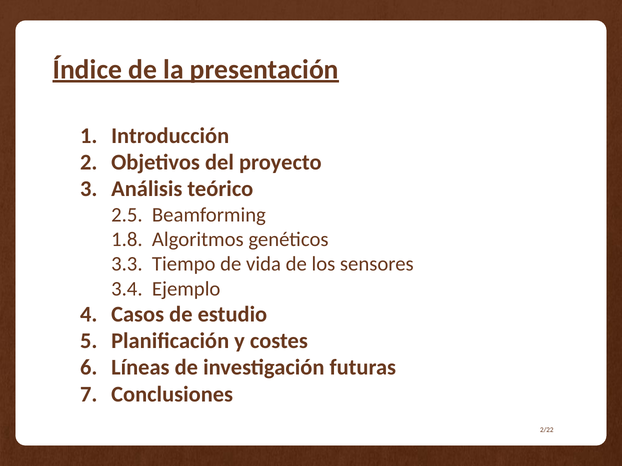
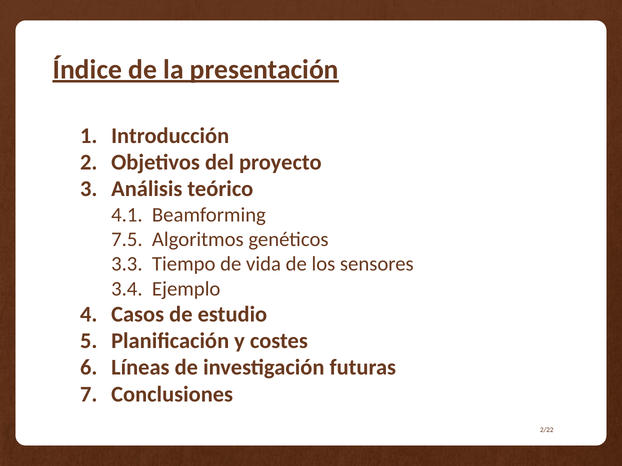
2.5: 2.5 -> 4.1 (127, 215)
1.8: 1.8 -> 7.5 (127, 240)
